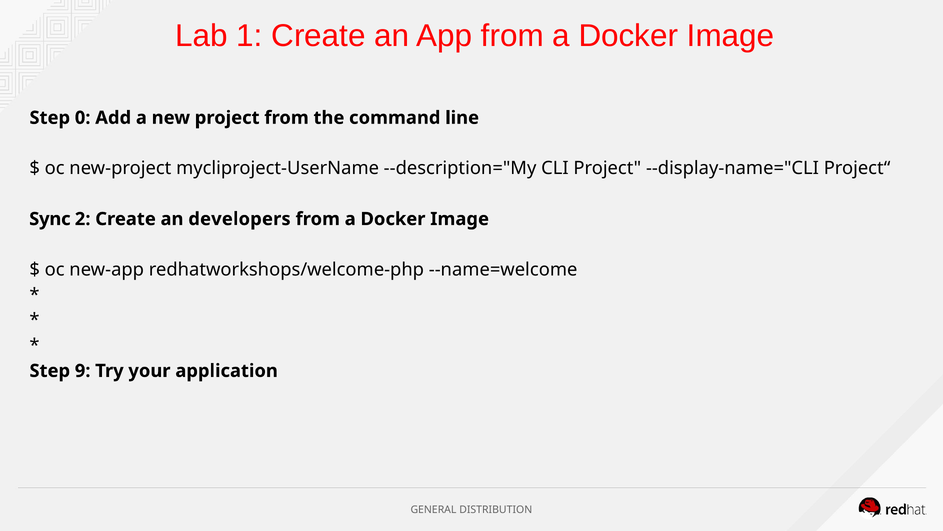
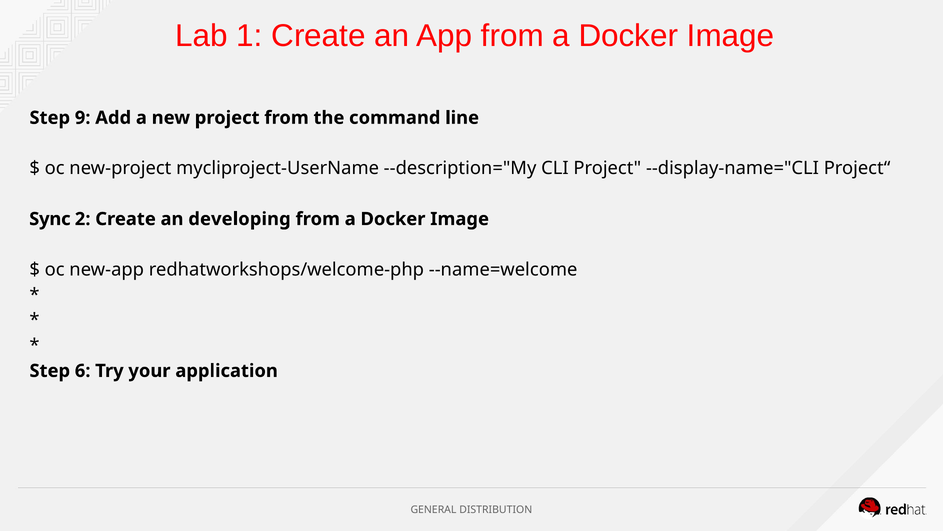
0: 0 -> 9 (83, 118)
developers: developers -> developing (240, 219)
9: 9 -> 6 (83, 371)
